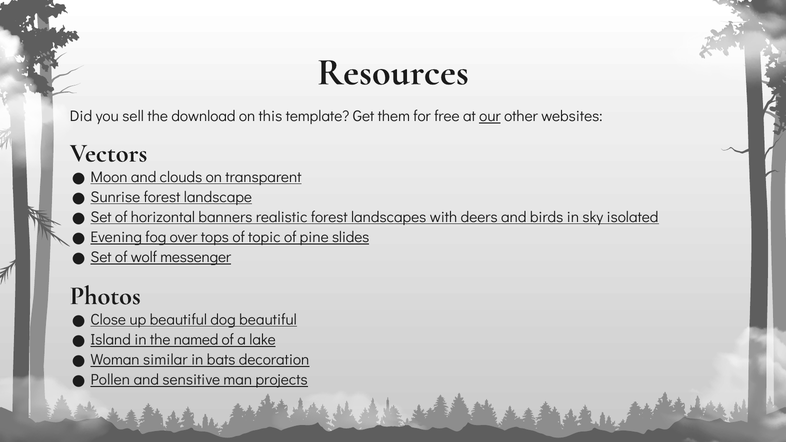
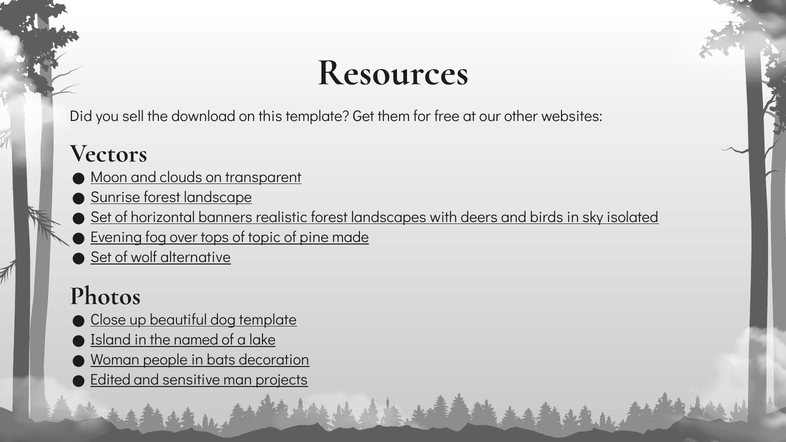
our underline: present -> none (490, 116)
slides: slides -> made (351, 237)
messenger: messenger -> alternative (196, 257)
dog beautiful: beautiful -> template (268, 320)
similar: similar -> people (165, 360)
Pollen: Pollen -> Edited (110, 380)
